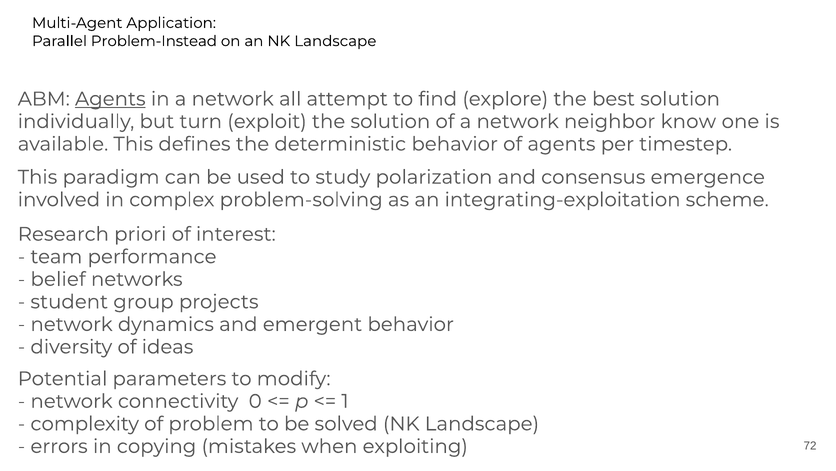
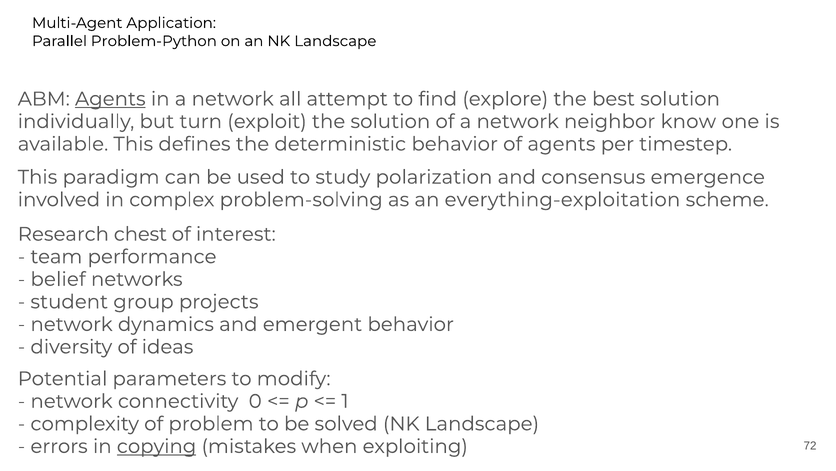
Problem-Instead: Problem-Instead -> Problem-Python (154, 41)
integrating-exploitation: integrating-exploitation -> everything-exploitation (562, 199)
priori: priori -> chest (140, 234)
copying underline: none -> present (157, 446)
